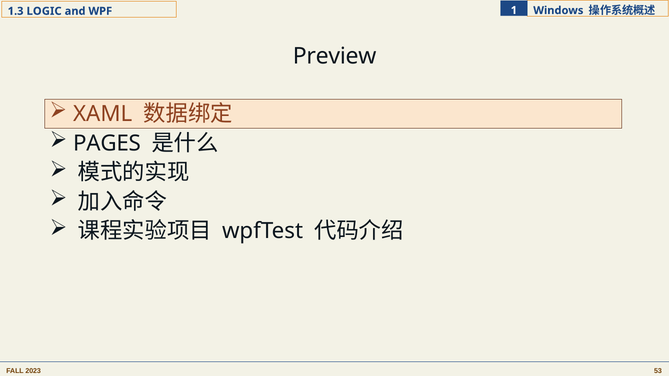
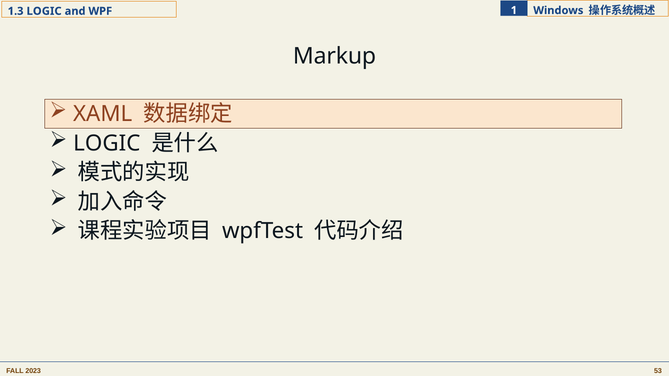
Preview: Preview -> Markup (335, 56)
PAGES: PAGES -> LOGIC (107, 143)
